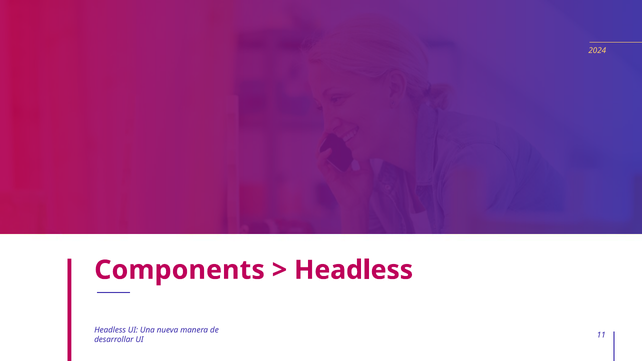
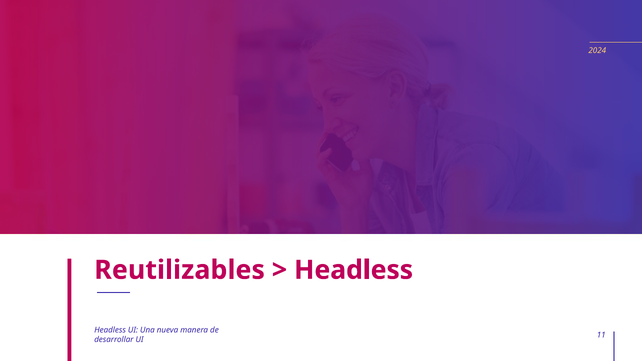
Components: Components -> Reutilizables (180, 270)
